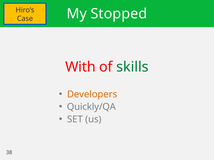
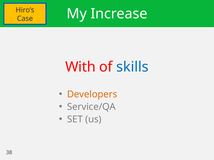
Stopped: Stopped -> Increase (119, 14)
skills colour: green -> blue (132, 67)
Quickly/QA: Quickly/QA -> Service/QA (91, 107)
